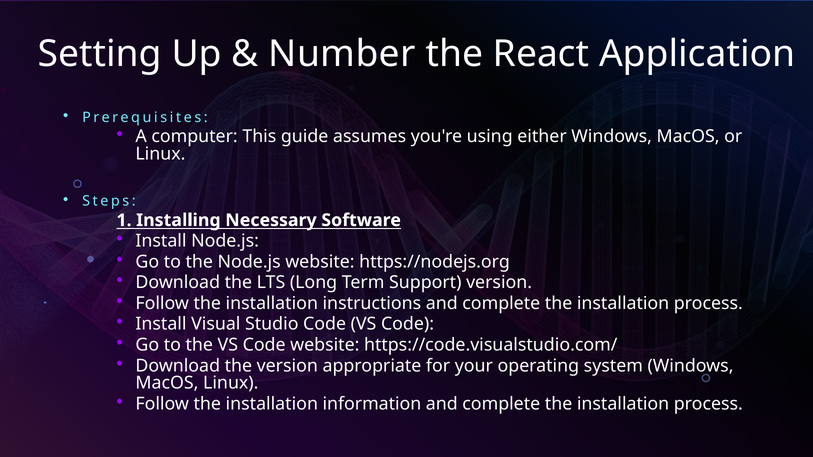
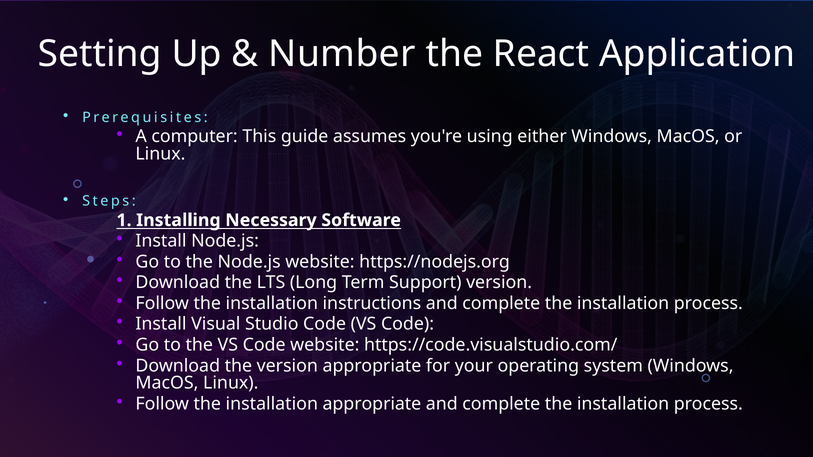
installation information: information -> appropriate (372, 404)
